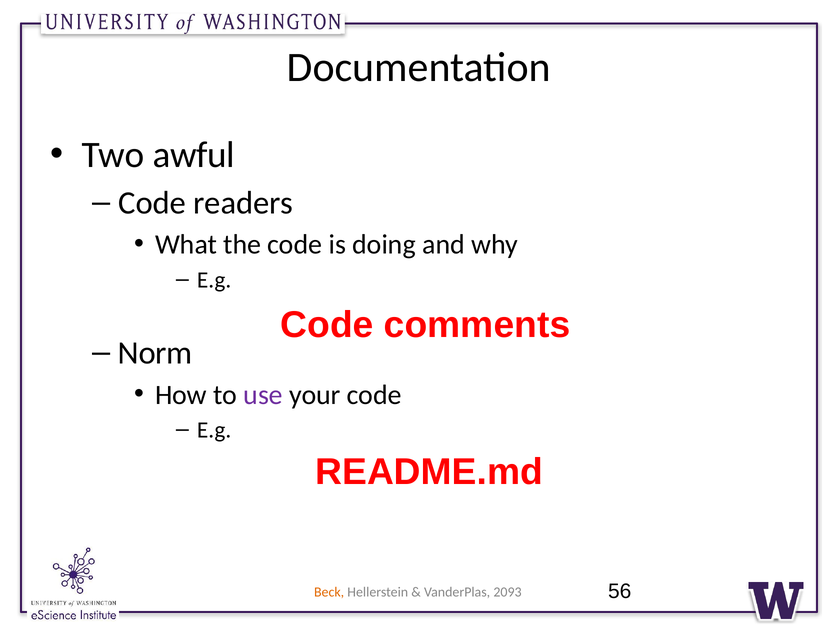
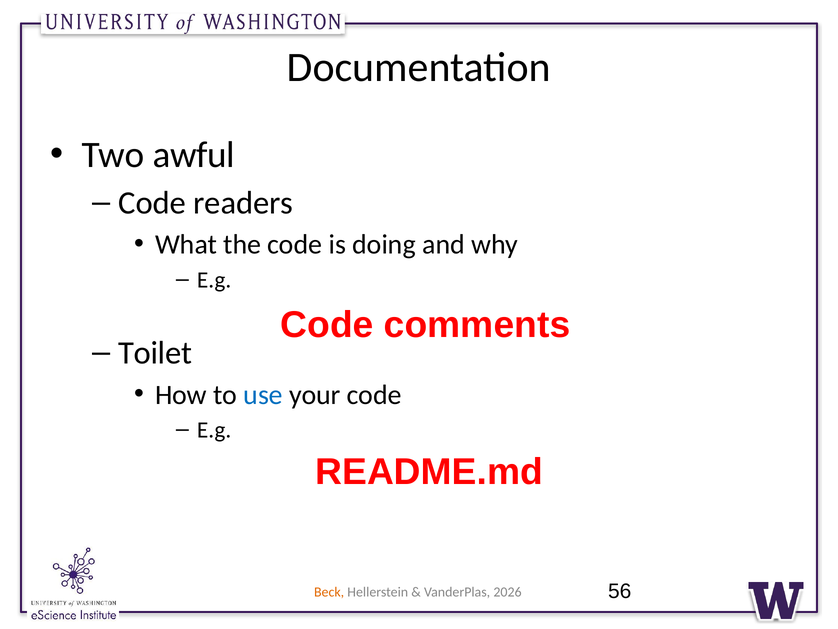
Norm: Norm -> Toilet (155, 353)
use colour: purple -> blue (263, 395)
2093: 2093 -> 2026 (508, 592)
